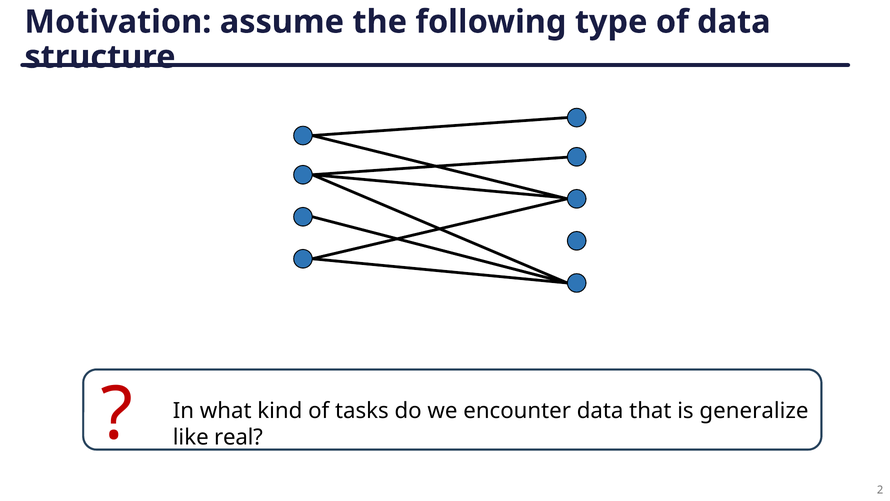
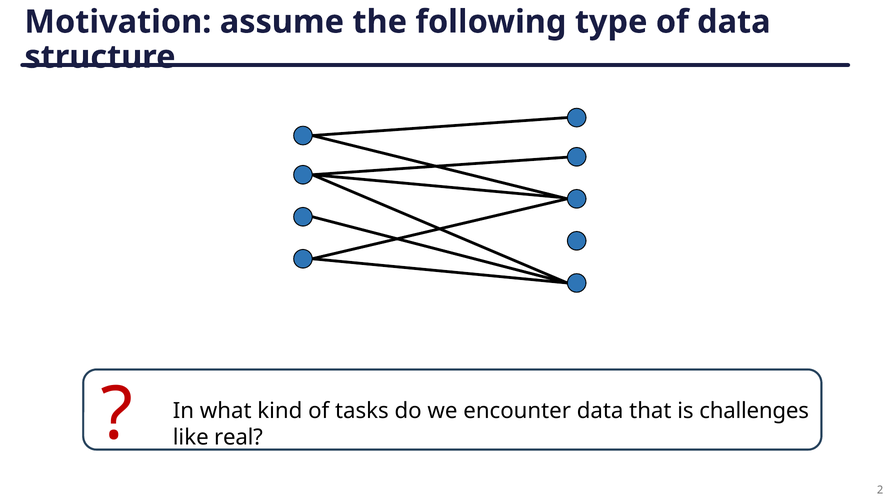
generalize: generalize -> challenges (754, 411)
